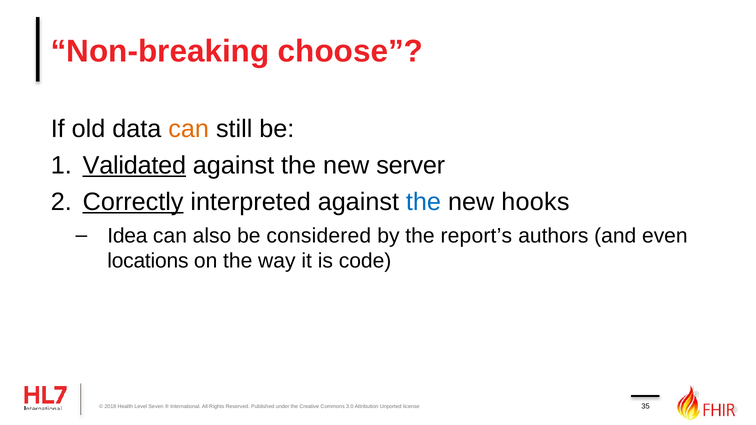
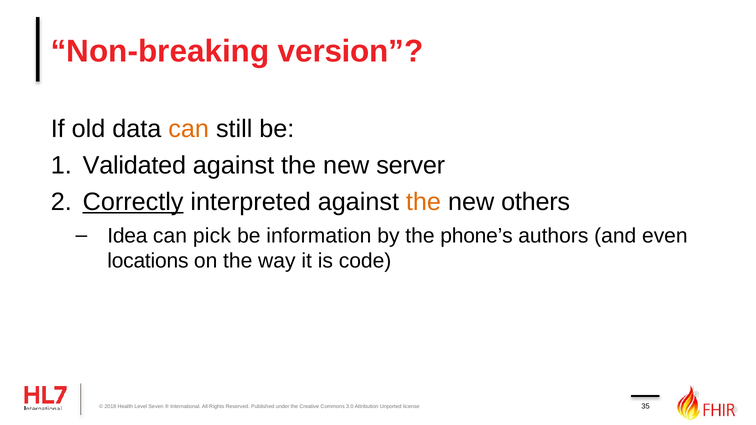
choose: choose -> version (351, 52)
Validated underline: present -> none (134, 166)
the colour: blue -> orange (423, 202)
hooks: hooks -> others (536, 202)
also: also -> pick (212, 236)
considered: considered -> information (319, 236)
report’s: report’s -> phone’s (476, 236)
